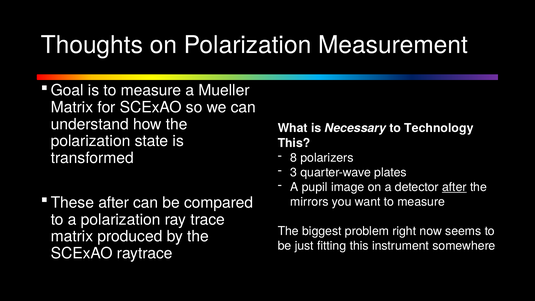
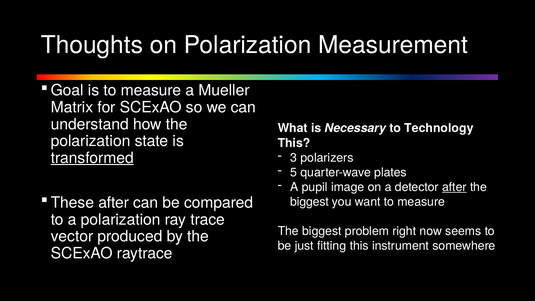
8: 8 -> 3 (294, 158)
transformed underline: none -> present (92, 158)
3: 3 -> 5 (294, 172)
mirrors: mirrors -> biggest (310, 202)
matrix: matrix -> vector (72, 236)
